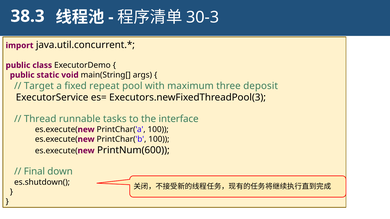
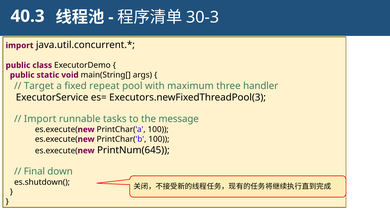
38.3: 38.3 -> 40.3 (28, 16)
deposit: deposit -> handler (261, 86)
Thread: Thread -> Import (40, 119)
interface: interface -> message (179, 119)
PrintNum(600: PrintNum(600 -> PrintNum(645 (133, 150)
